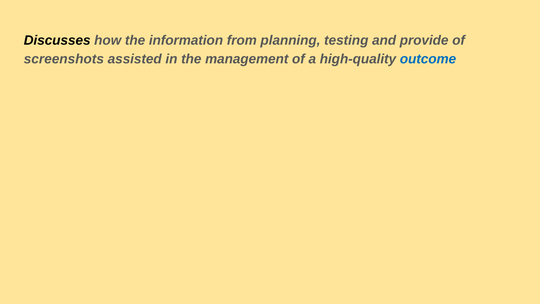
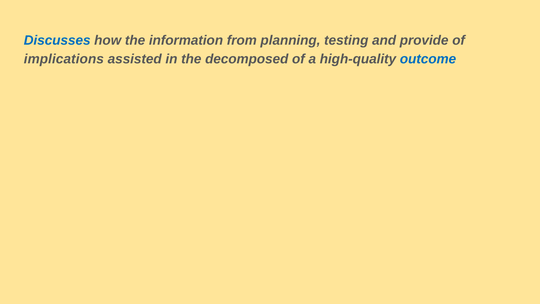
Discusses colour: black -> blue (57, 40)
screenshots: screenshots -> implications (64, 59)
management: management -> decomposed (247, 59)
